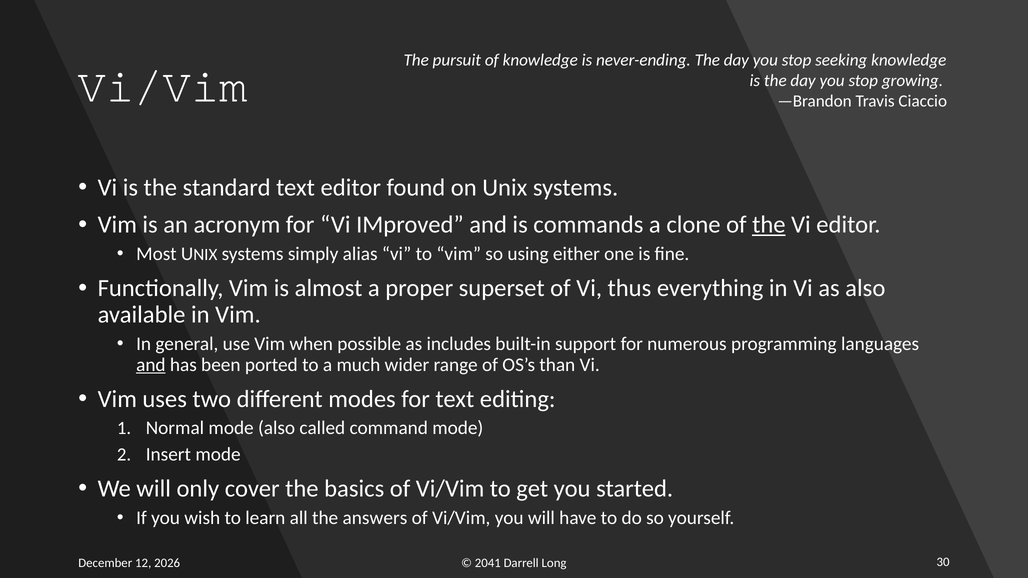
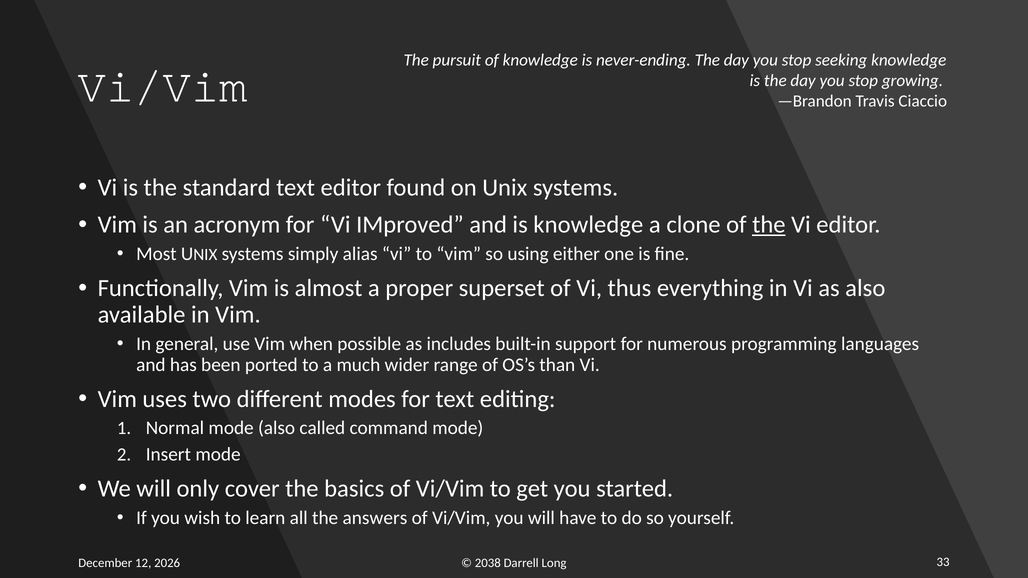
is commands: commands -> knowledge (588, 225)
and underline: present -> none (151, 365)
2041: 2041 -> 2038 (488, 563)
30: 30 -> 33 (943, 562)
